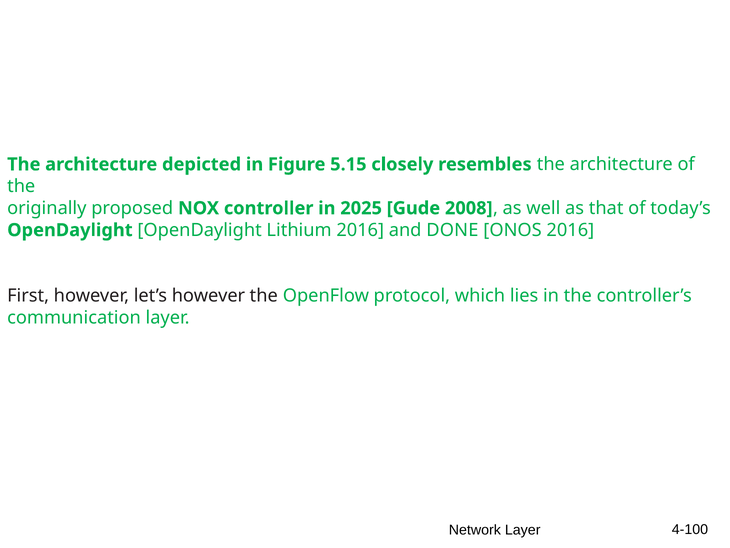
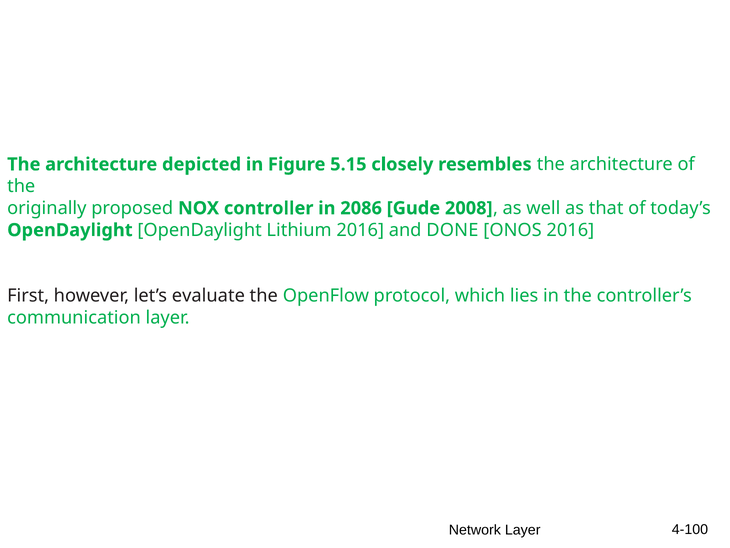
2025: 2025 -> 2086 (361, 208)
let’s however: however -> evaluate (208, 296)
